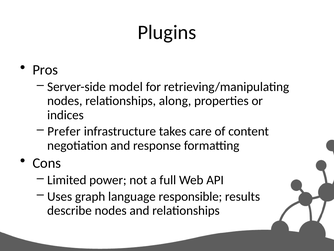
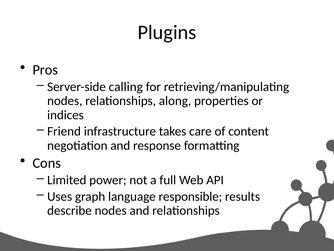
model: model -> calling (126, 87)
Prefer: Prefer -> Friend (64, 131)
